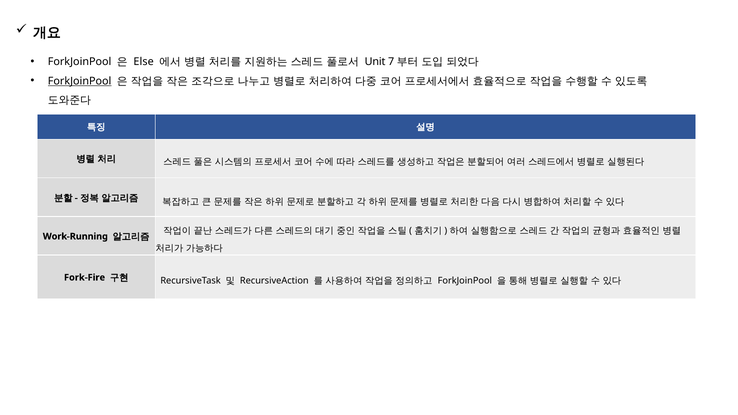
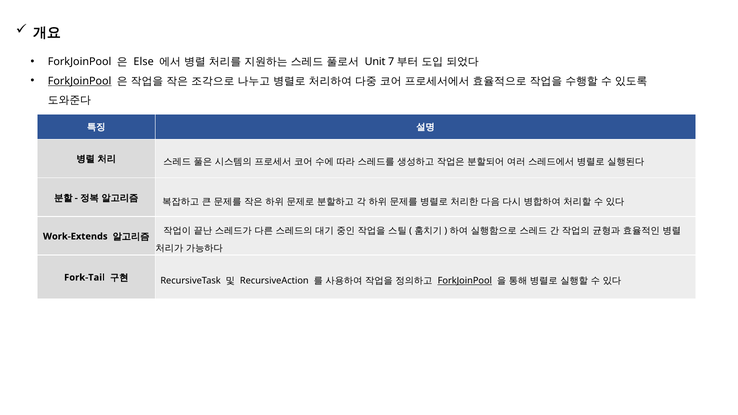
Work-Running: Work-Running -> Work-Extends (75, 236)
Fork-Fire: Fork-Fire -> Fork-Tail (84, 278)
ForkJoinPool underline: none -> present (465, 281)
